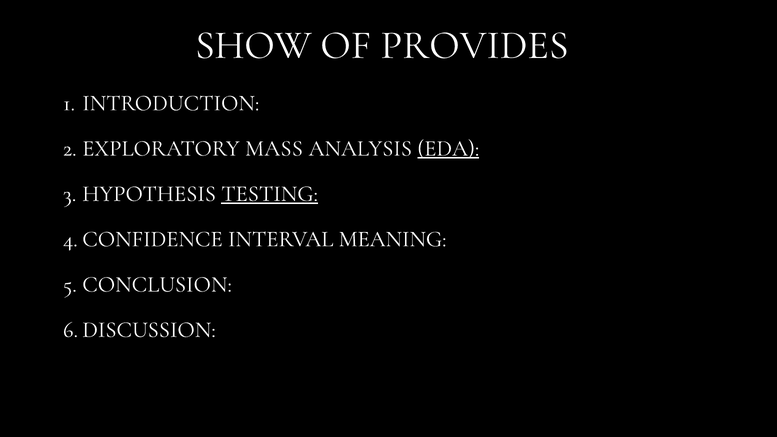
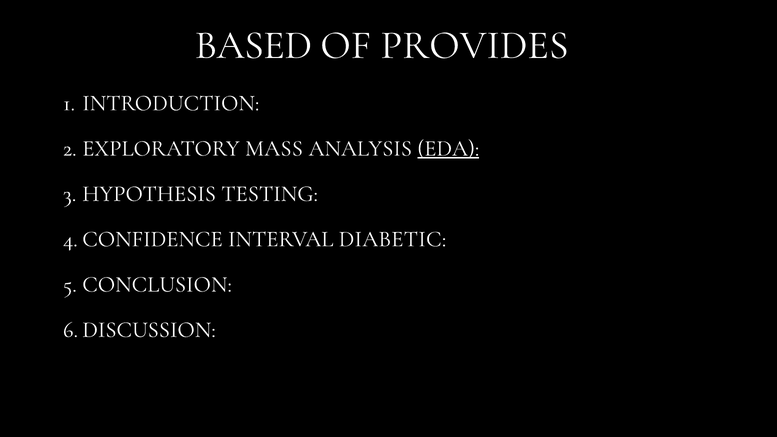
SHOW: SHOW -> BASED (253, 45)
TESTING underline: present -> none (270, 193)
MEANING: MEANING -> DIABETIC (392, 239)
